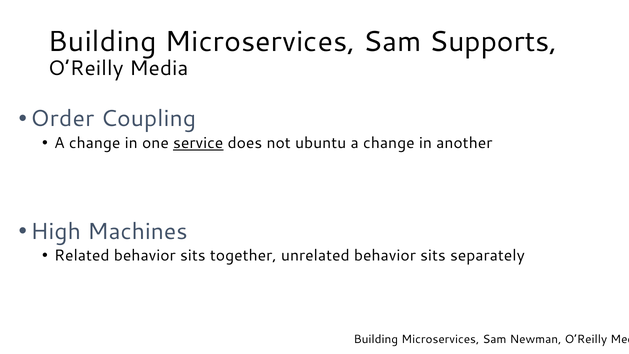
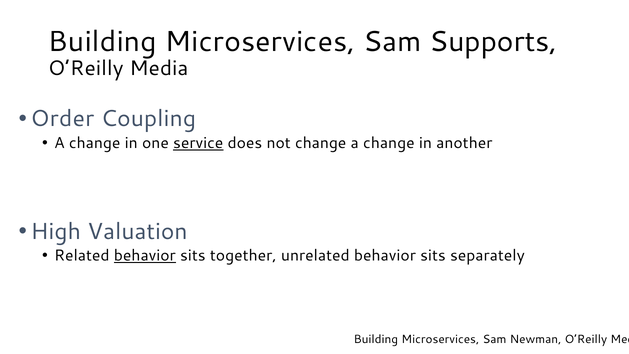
not ubuntu: ubuntu -> change (321, 143)
Machines: Machines -> Valuation (138, 231)
behavior underline: none -> present (145, 256)
